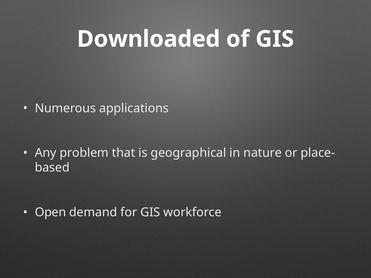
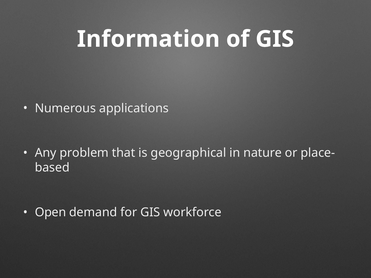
Downloaded: Downloaded -> Information (148, 39)
